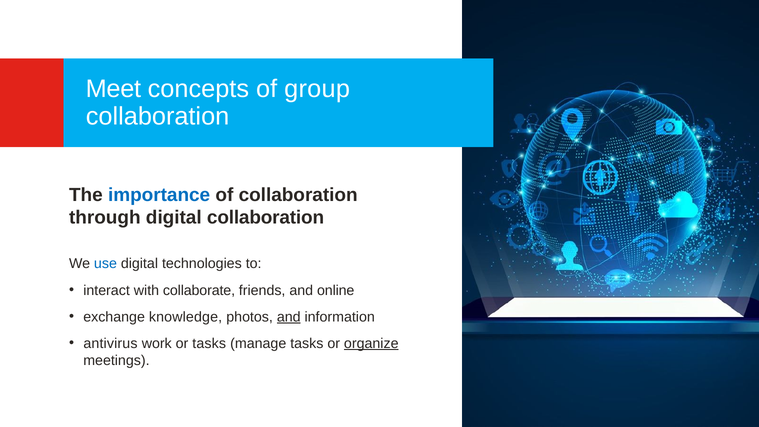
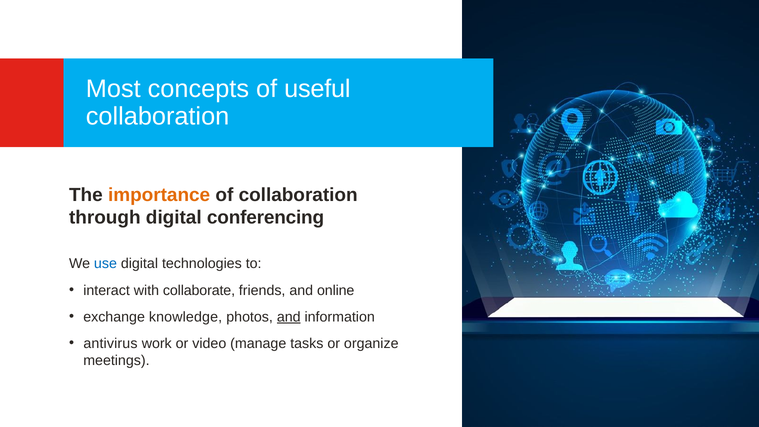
Meet: Meet -> Most (113, 89)
group: group -> useful (317, 89)
importance colour: blue -> orange (159, 195)
digital collaboration: collaboration -> conferencing (266, 218)
or tasks: tasks -> video (209, 343)
organize underline: present -> none (371, 343)
